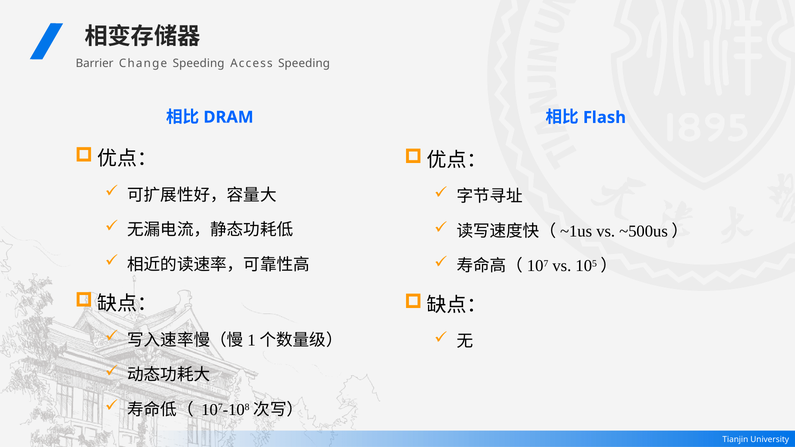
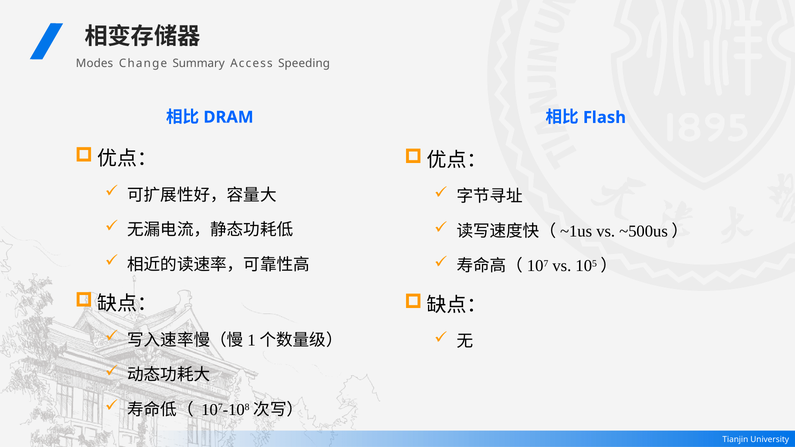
Barrier: Barrier -> Modes (94, 63)
Change Speeding: Speeding -> Summary (199, 63)
